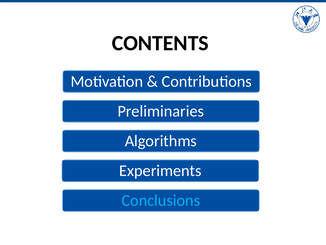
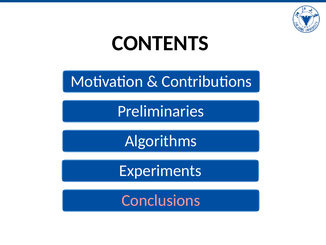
Conclusions colour: light blue -> pink (161, 200)
